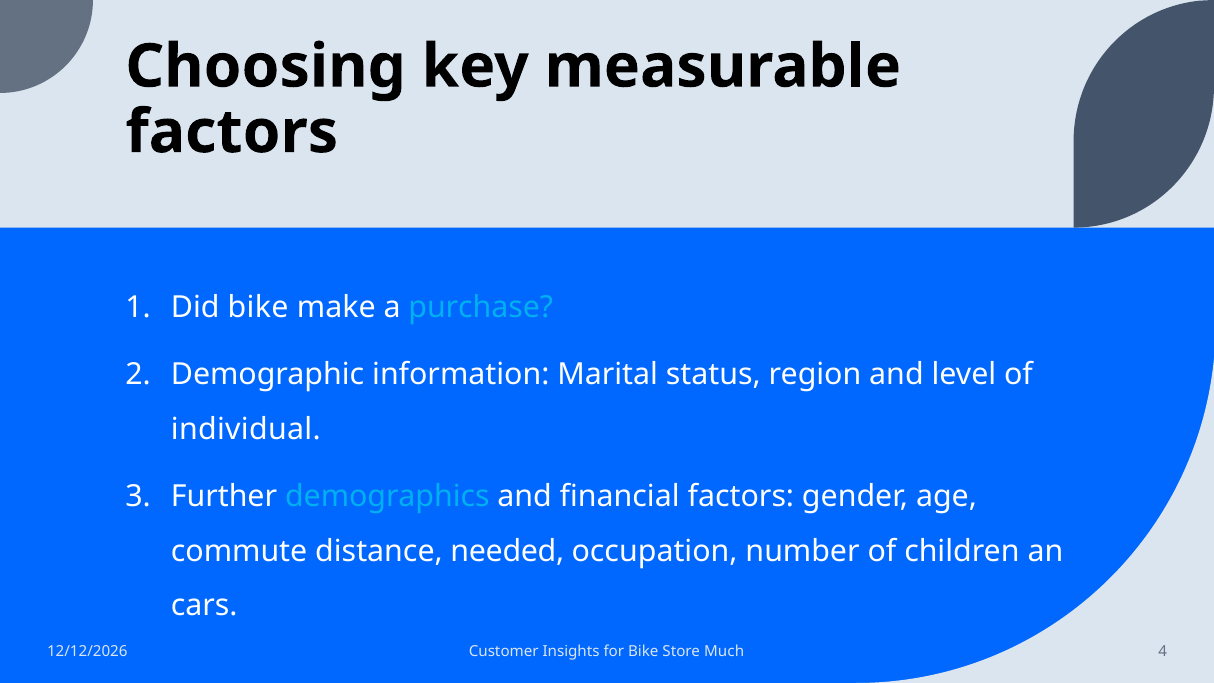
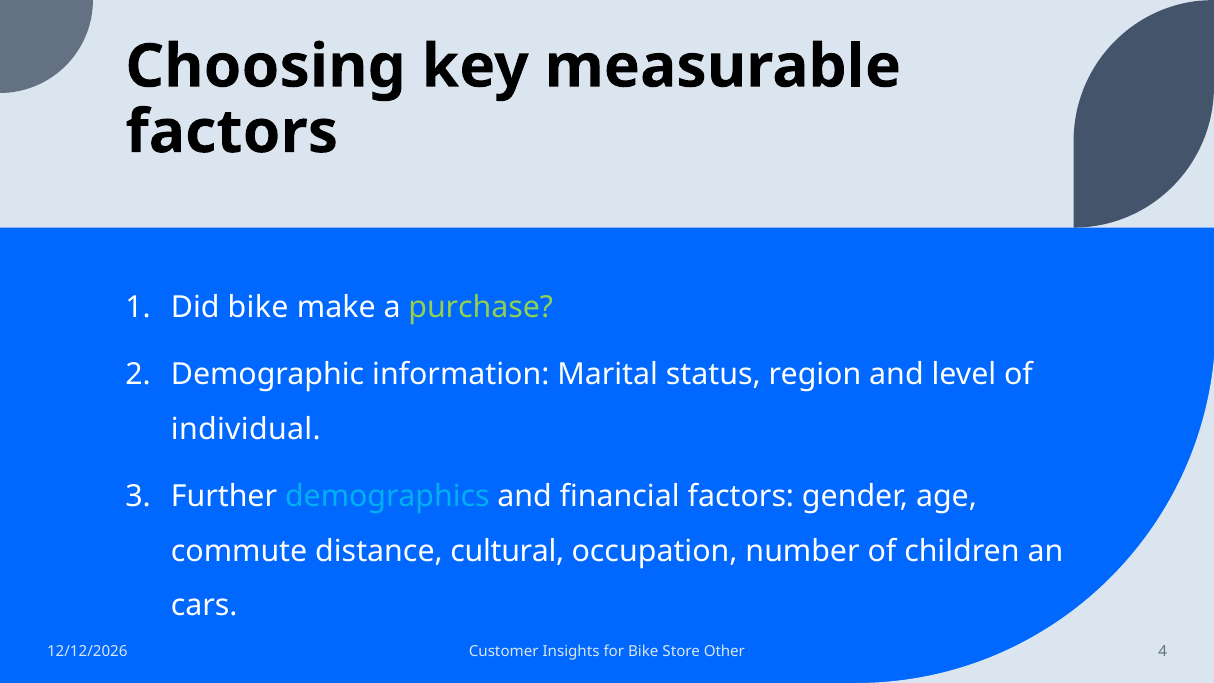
purchase colour: light blue -> light green (481, 307)
needed: needed -> cultural (507, 551)
Much: Much -> Other (724, 651)
